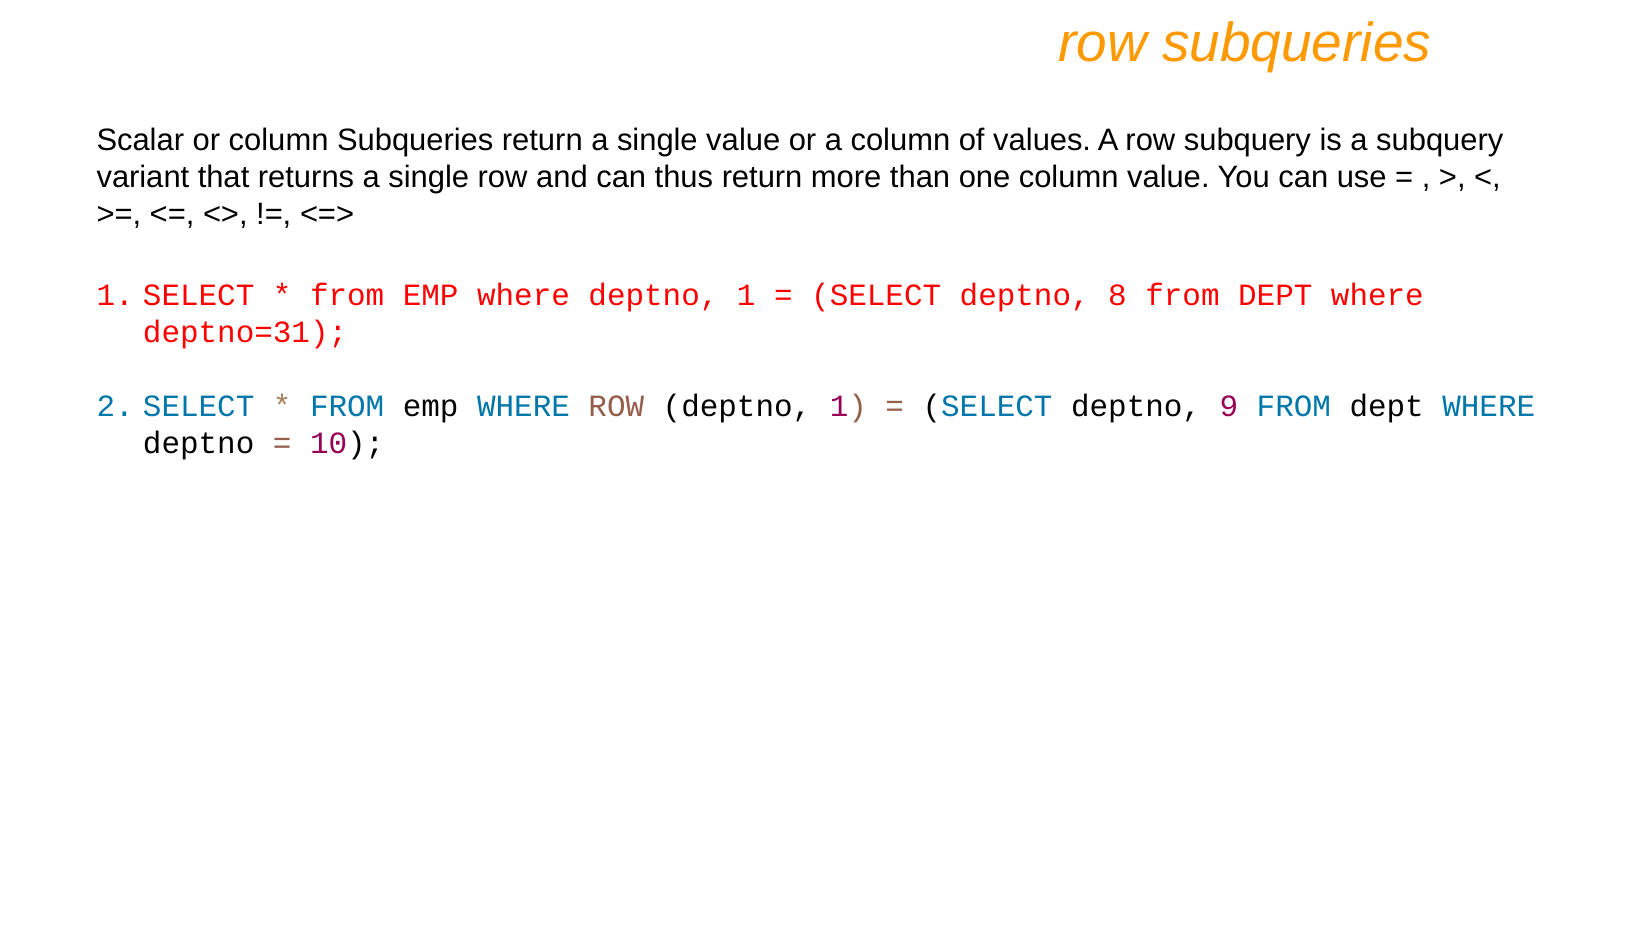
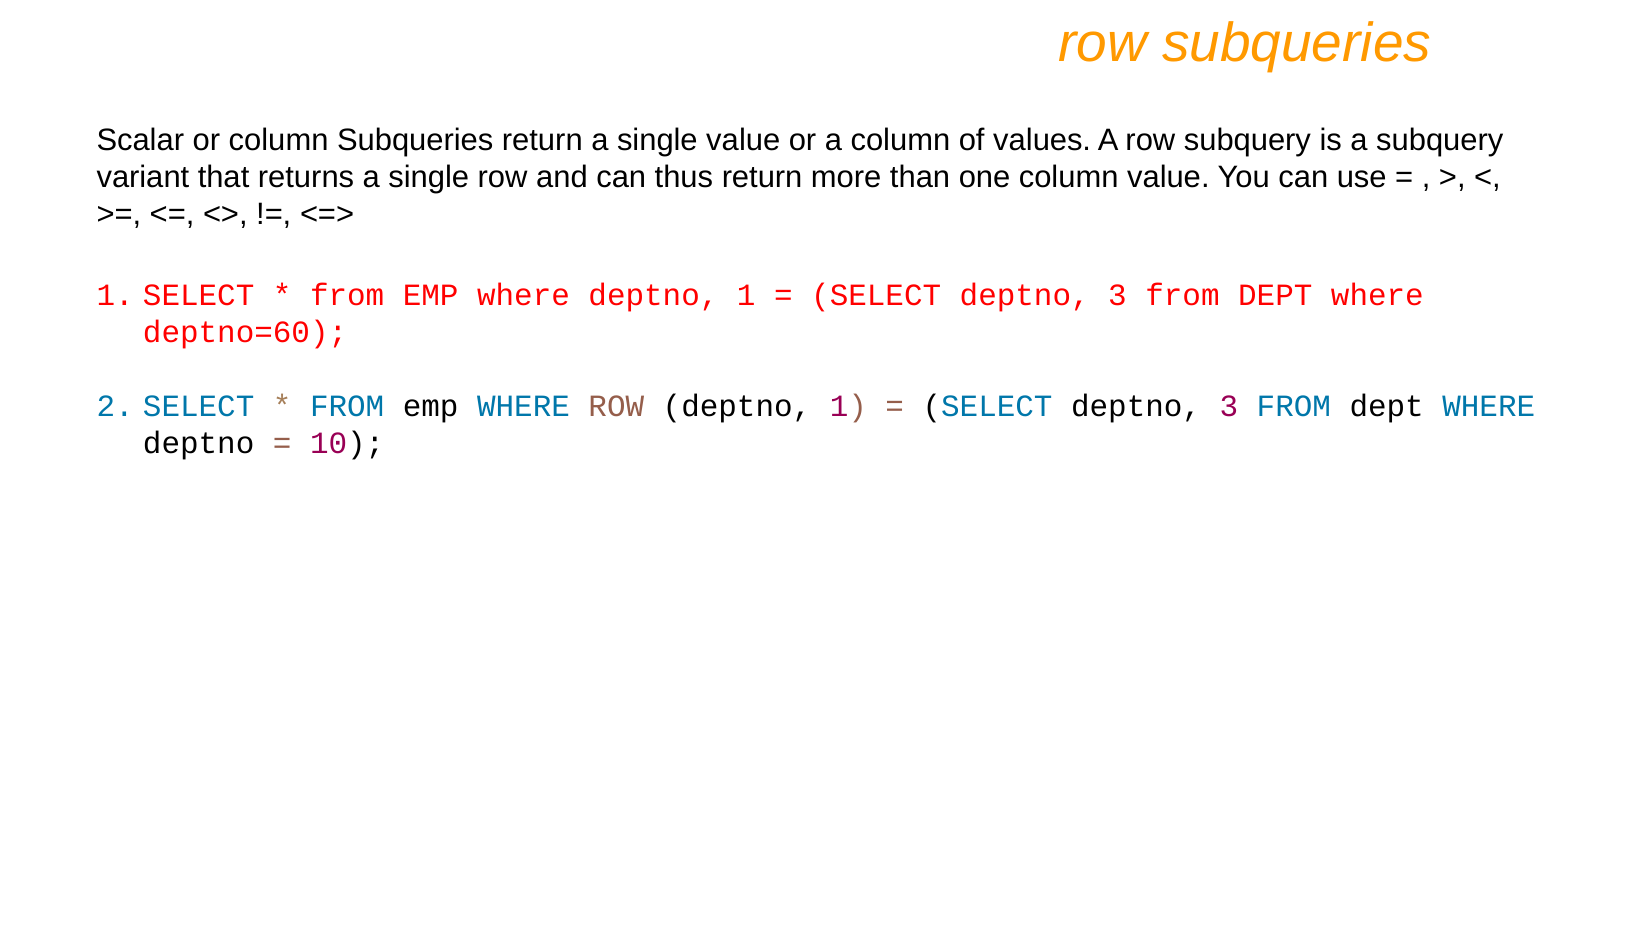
8: 8 -> 3 (1118, 295)
deptno=31: deptno=31 -> deptno=60 (245, 332)
9: 9 -> 3 (1229, 406)
